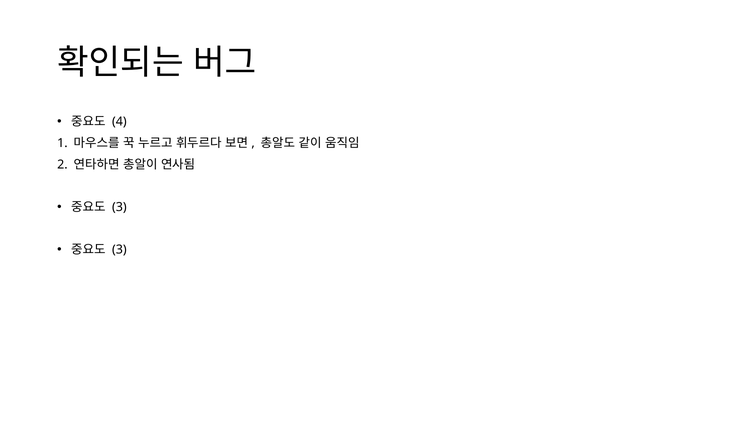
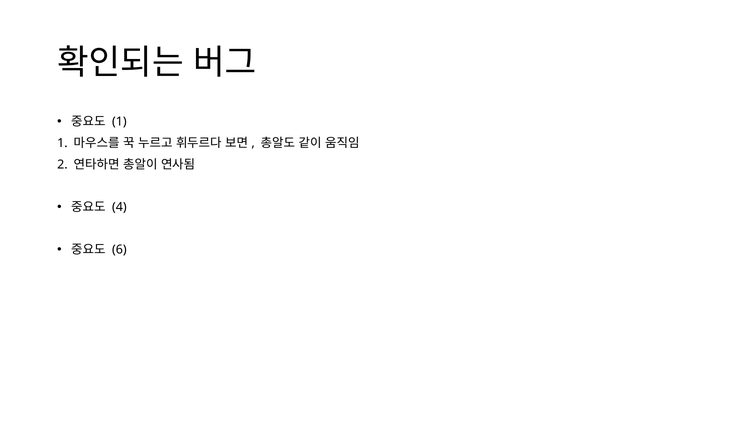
4: 4 -> 1 (119, 122)
3: 3 -> 4 (119, 207)
3: 3 -> 6 (119, 249)
